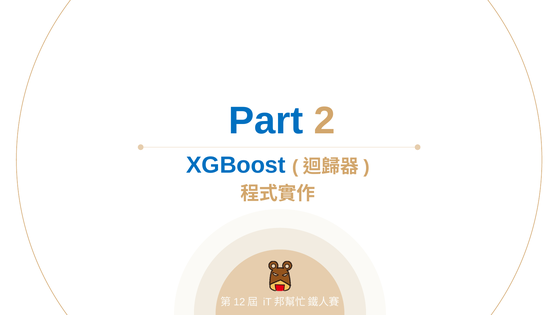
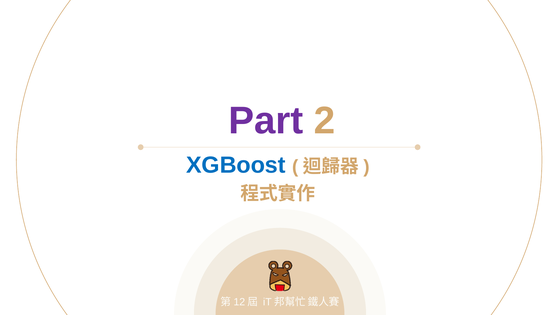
Part colour: blue -> purple (266, 121)
